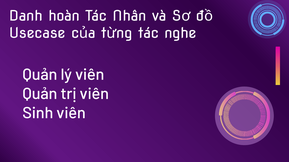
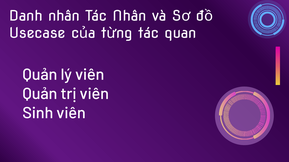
Danh hoàn: hoàn -> nhân (64, 16)
nghe: nghe -> quan (180, 33)
